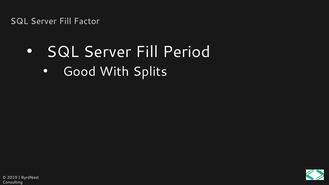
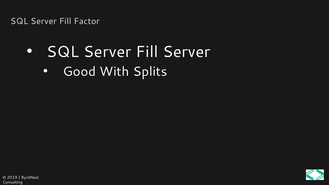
Fill Period: Period -> Server (186, 52)
